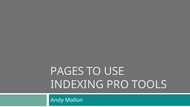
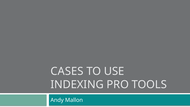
PAGES: PAGES -> CASES (67, 71)
